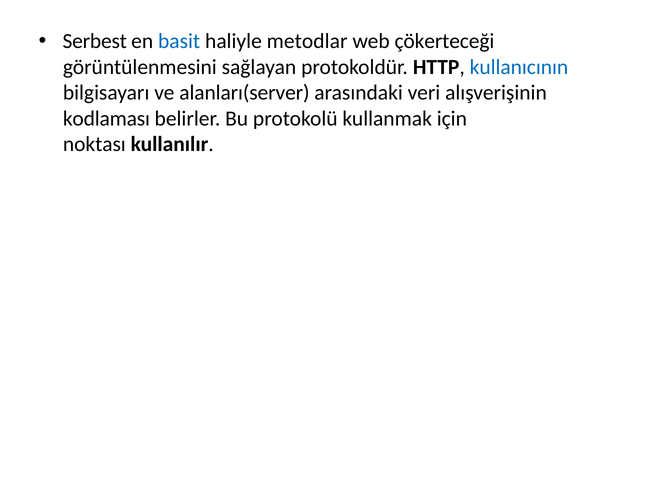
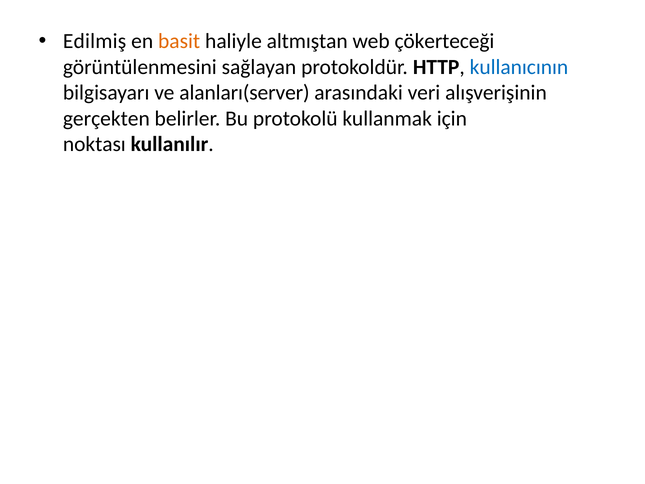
Serbest: Serbest -> Edilmiş (95, 41)
basit colour: blue -> orange (179, 41)
metodlar: metodlar -> altmıştan (307, 41)
kodlaması: kodlaması -> gerçekten (106, 118)
